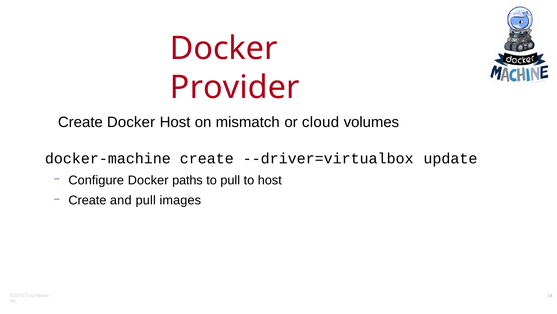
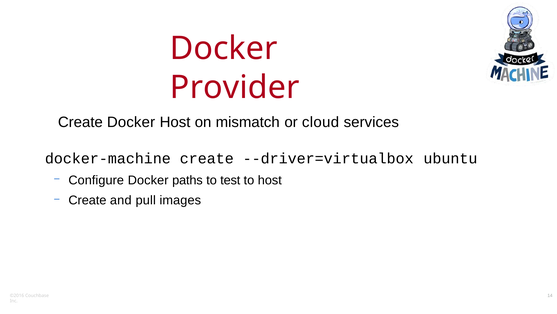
volumes: volumes -> services (371, 122)
update: update -> ubuntu (450, 158)
to pull: pull -> test (230, 180)
